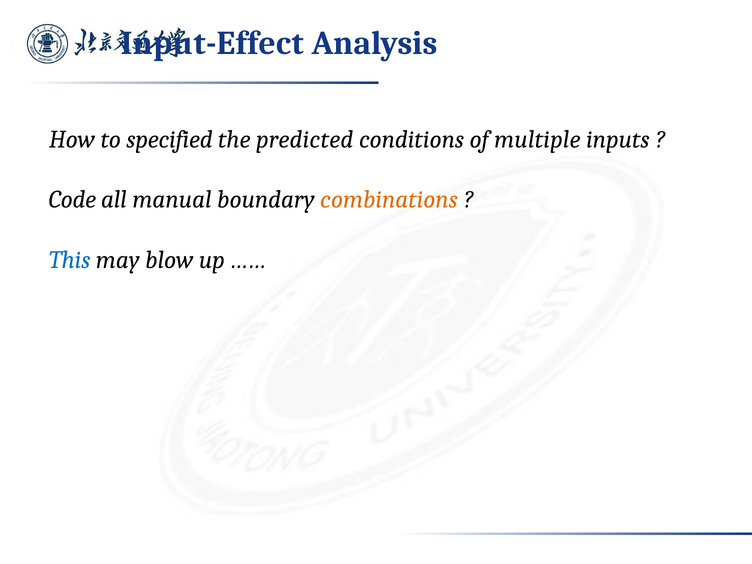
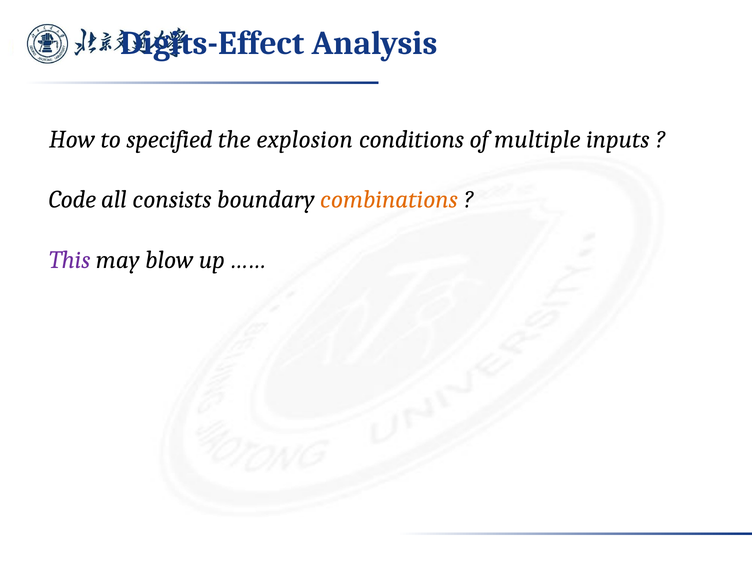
Input-Effect: Input-Effect -> Digits-Effect (212, 43)
predicted: predicted -> explosion (305, 140)
manual: manual -> consists (172, 200)
This colour: blue -> purple (70, 260)
